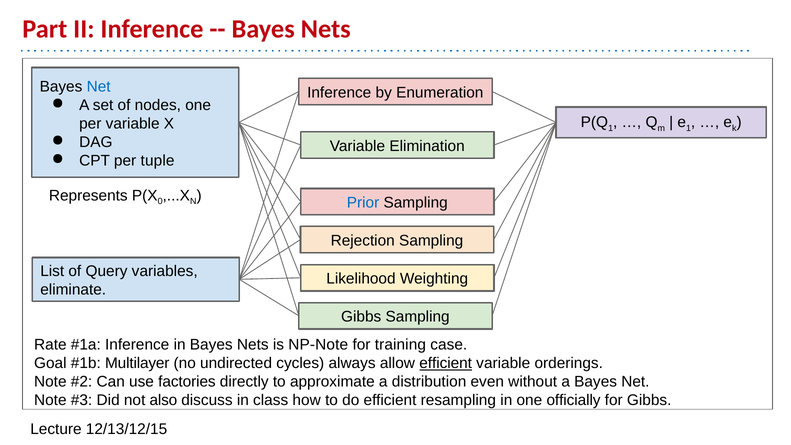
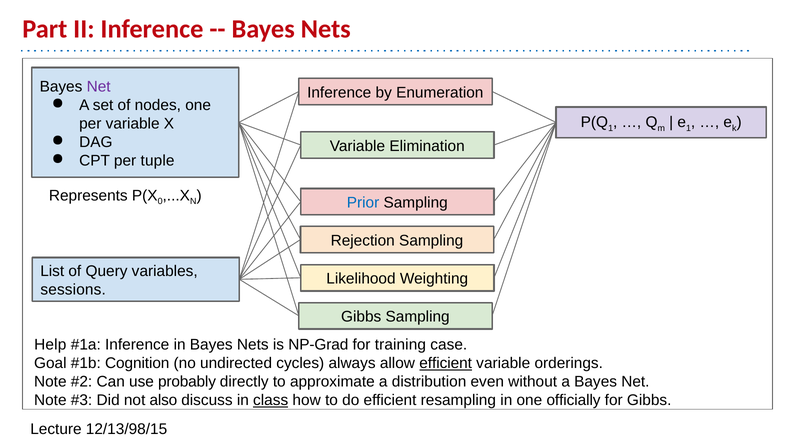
Net colour: blue -> purple (99, 87)
eliminate: eliminate -> sessions (73, 290)
Rate: Rate -> Help (50, 345)
NP-Note: NP-Note -> NP-Grad (318, 345)
Multilayer: Multilayer -> Cognition (137, 363)
factories: factories -> probably (187, 382)
class underline: none -> present (271, 400)
12/13/12/15: 12/13/12/15 -> 12/13/98/15 (127, 429)
